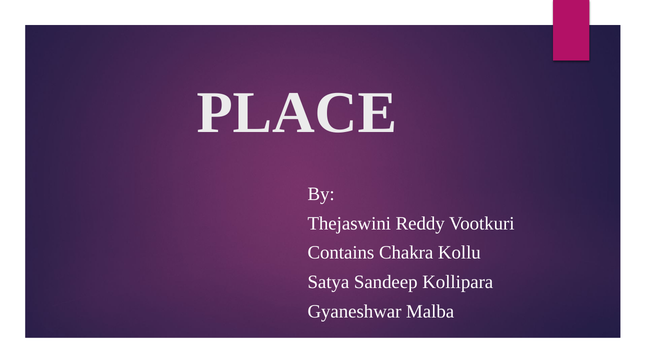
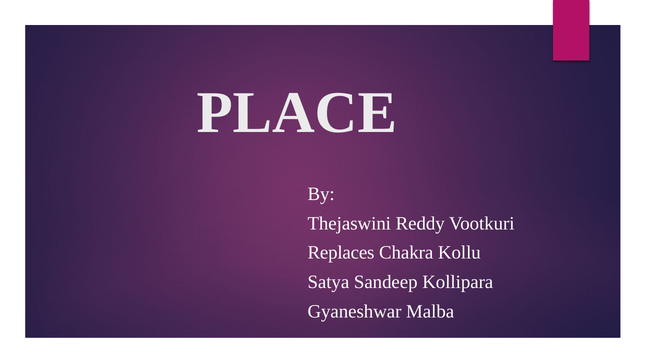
Contains: Contains -> Replaces (341, 253)
